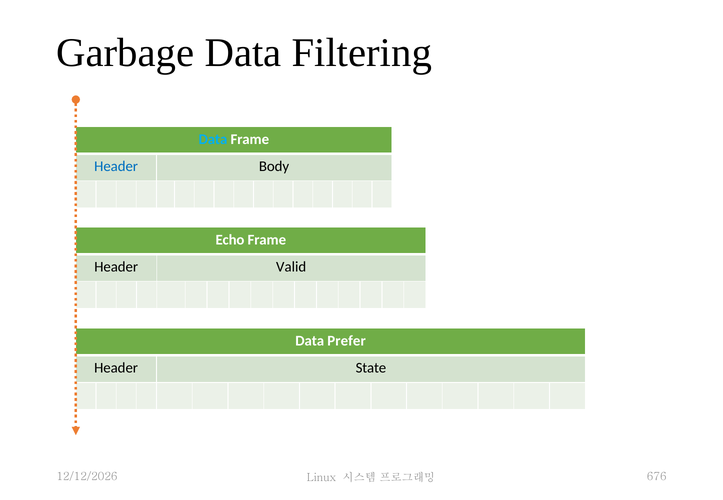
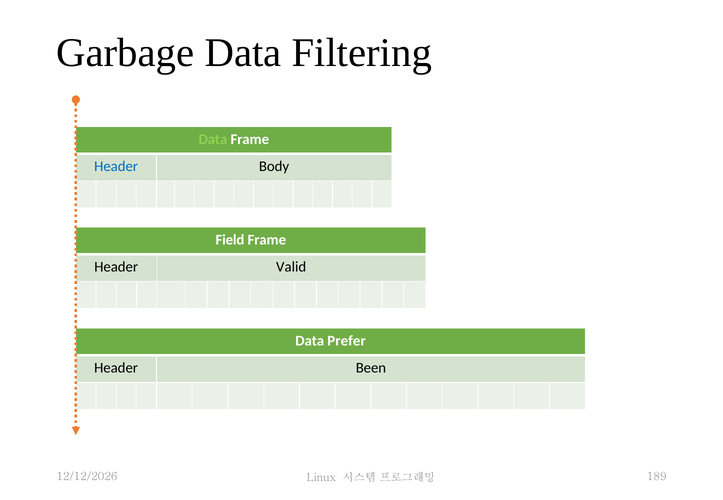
Data colour: light blue -> light green (213, 139)
Echo: Echo -> Field (230, 240)
State: State -> Been (371, 368)
676: 676 -> 189 (657, 477)
